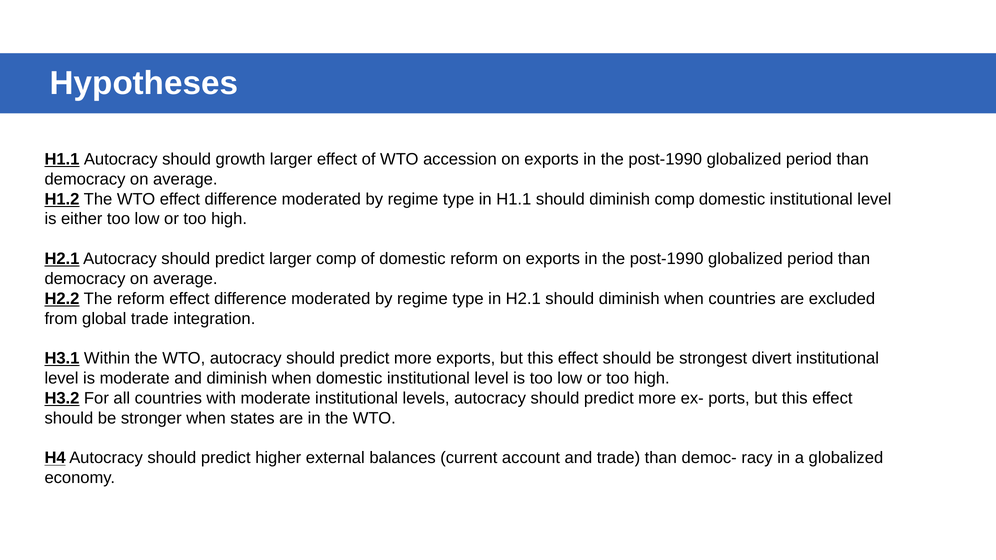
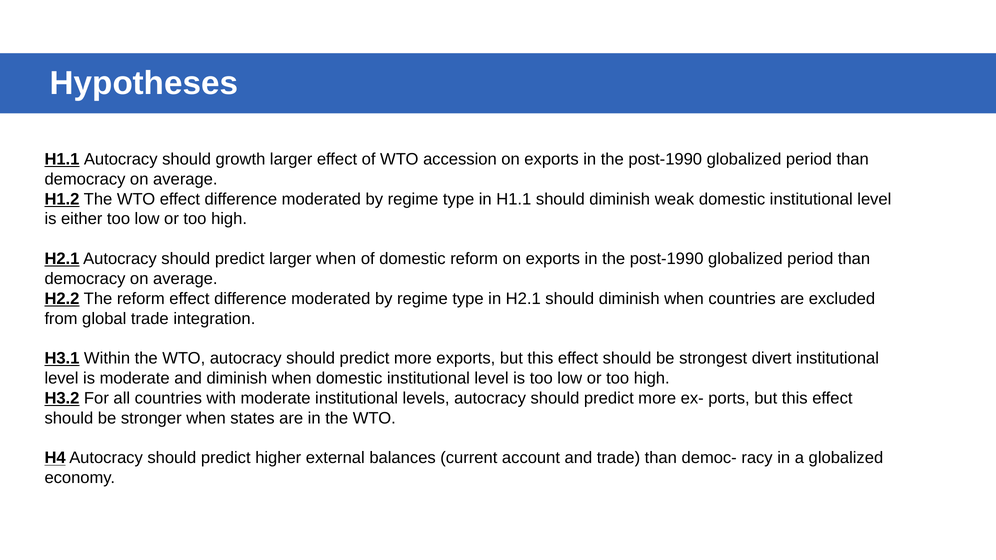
diminish comp: comp -> weak (674, 199)
larger comp: comp -> when (336, 259)
